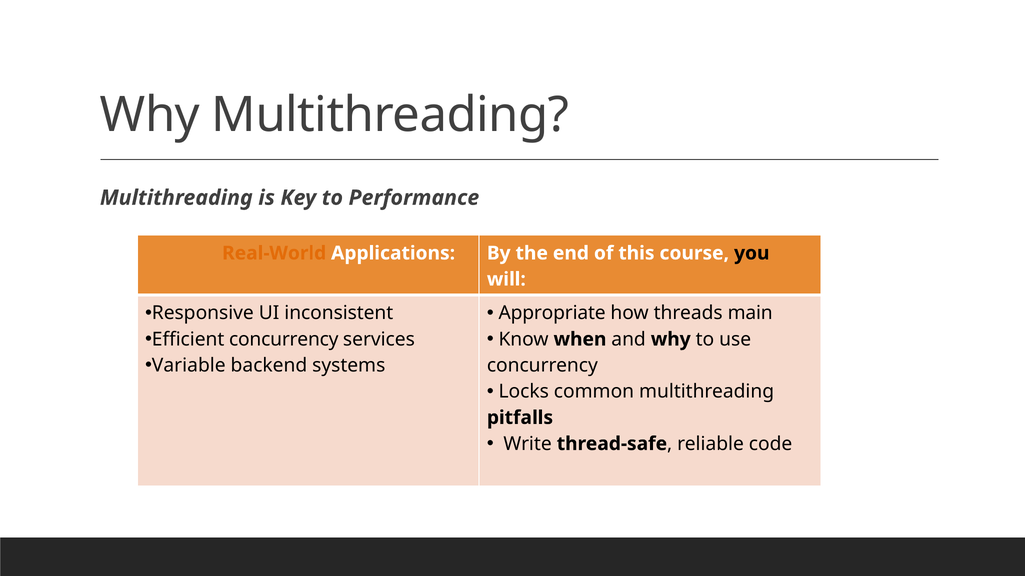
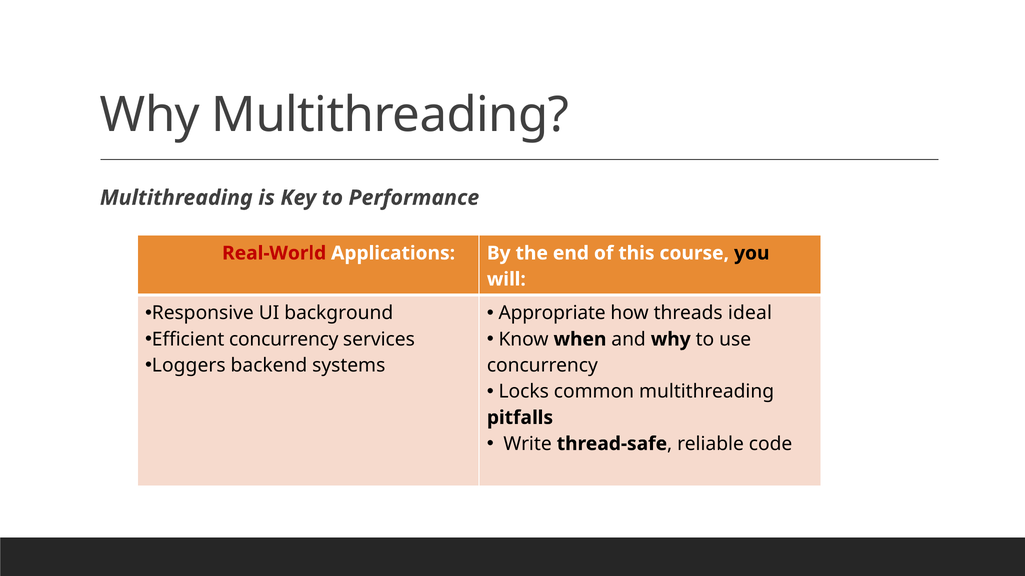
Real-World colour: orange -> red (274, 253)
inconsistent: inconsistent -> background (339, 313)
main: main -> ideal (750, 313)
Variable: Variable -> Loggers (189, 366)
